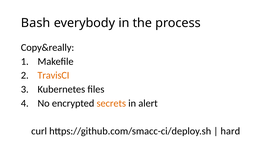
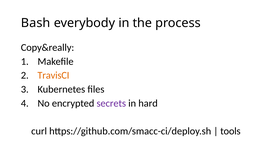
secrets colour: orange -> purple (111, 103)
alert: alert -> hard (148, 103)
hard: hard -> tools (230, 131)
